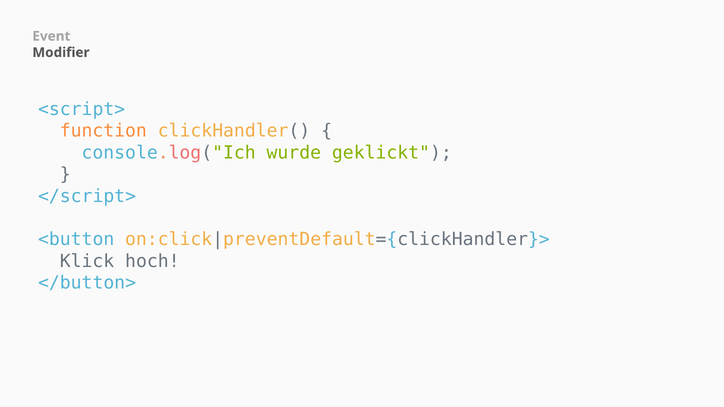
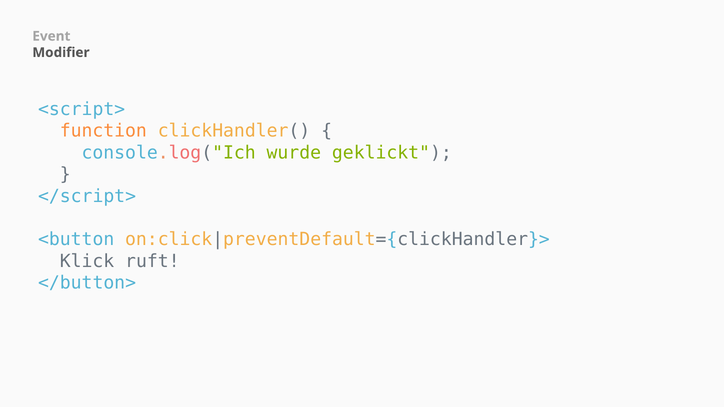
hoch: hoch -> ruft (152, 261)
